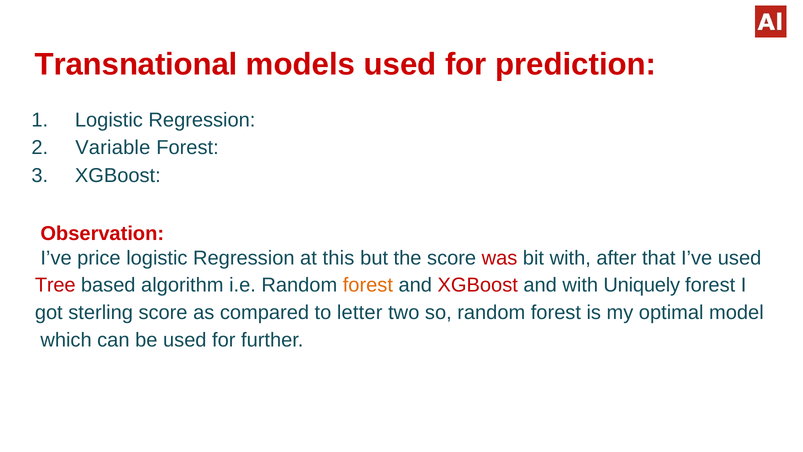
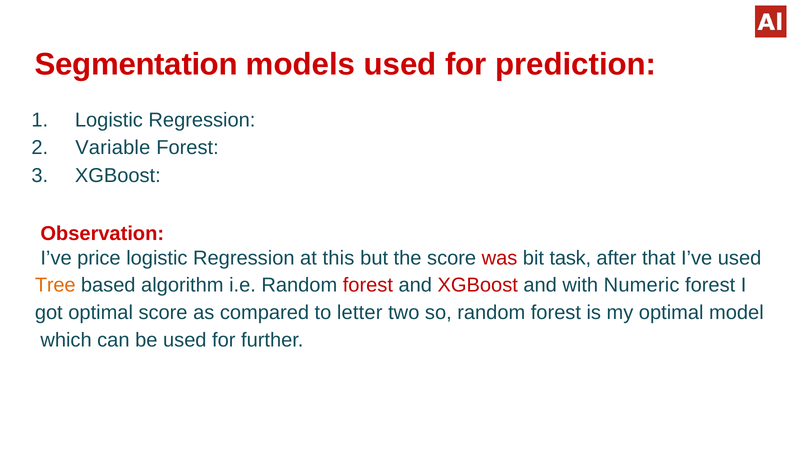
Transnational: Transnational -> Segmentation (136, 64)
bit with: with -> task (570, 258)
Tree colour: red -> orange (55, 285)
forest colour: orange -> red (368, 285)
Uniquely: Uniquely -> Numeric (642, 285)
got sterling: sterling -> optimal (101, 313)
